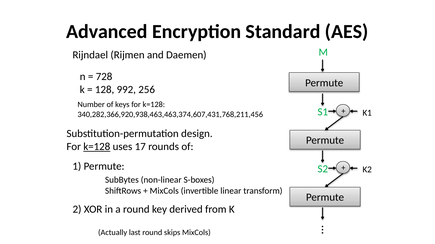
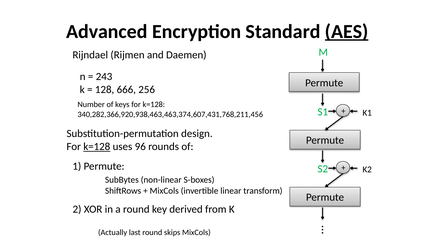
AES underline: none -> present (347, 32)
728: 728 -> 243 (104, 77)
992: 992 -> 666 (126, 90)
17: 17 -> 96 (140, 147)
